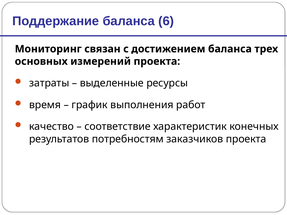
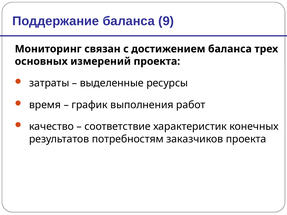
6: 6 -> 9 (166, 21)
